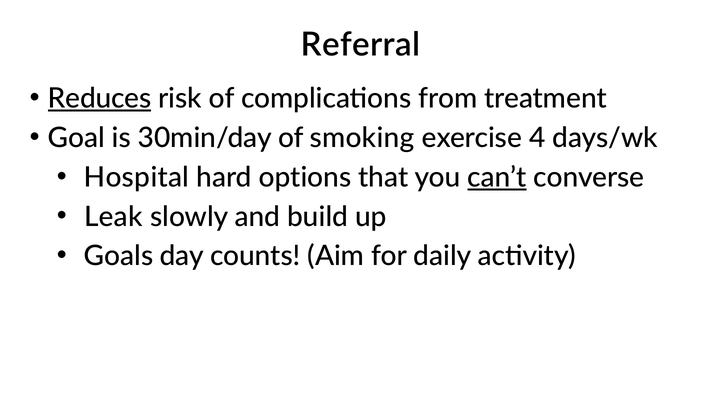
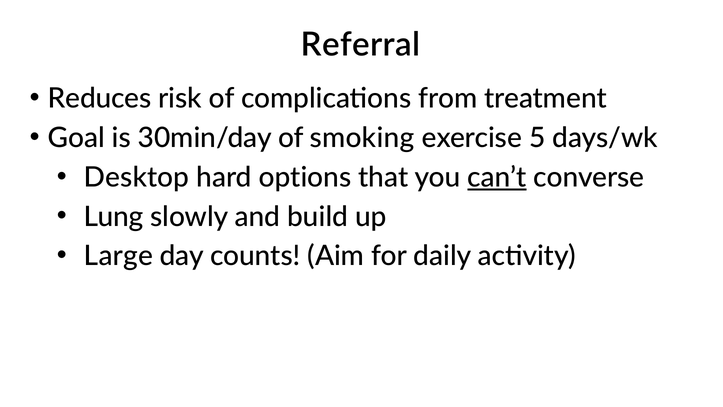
Reduces underline: present -> none (100, 98)
4: 4 -> 5 (537, 138)
Hospital: Hospital -> Desktop (137, 177)
Leak: Leak -> Lung (114, 217)
Goals: Goals -> Large (119, 256)
